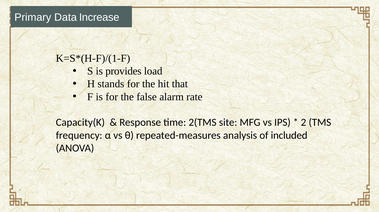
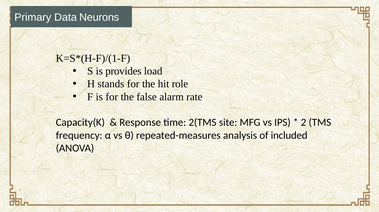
Increase: Increase -> Neurons (99, 17)
that: that -> role (180, 84)
